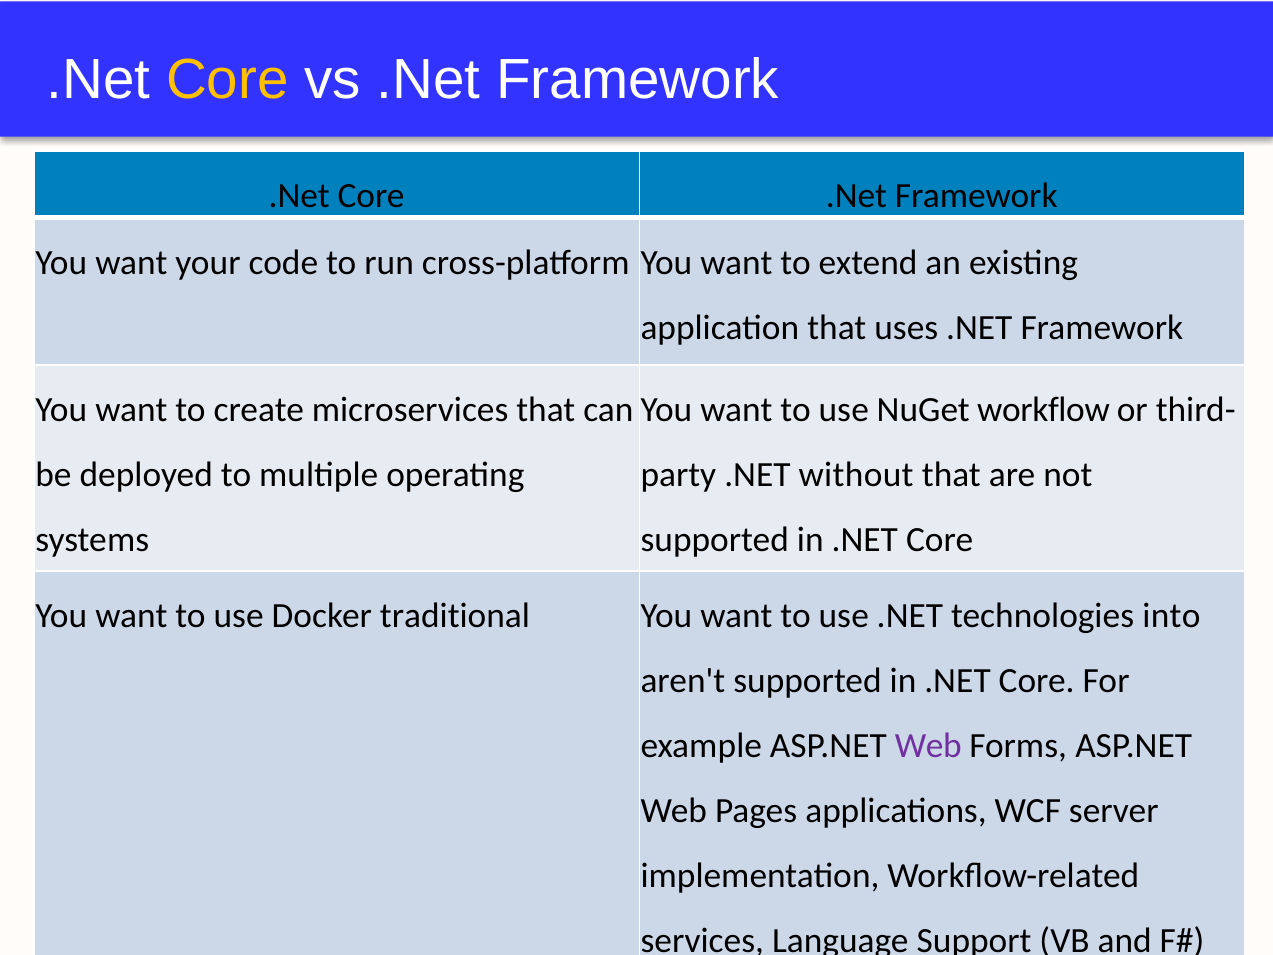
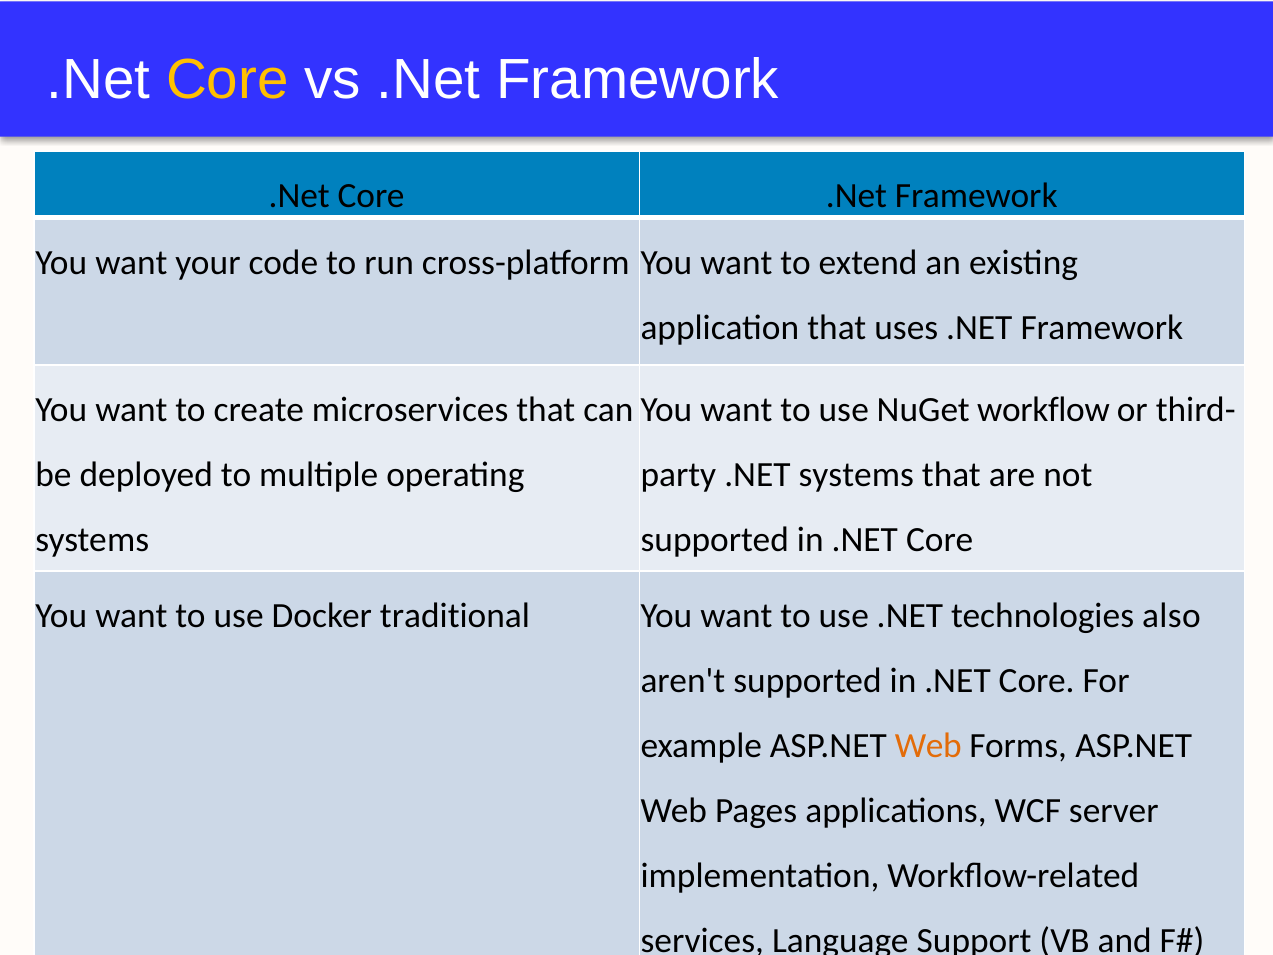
.NET without: without -> systems (856, 475)
into: into -> also (1171, 616)
Web colour: purple -> orange (928, 746)
